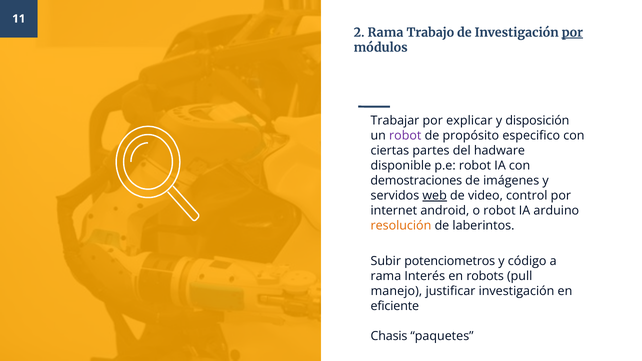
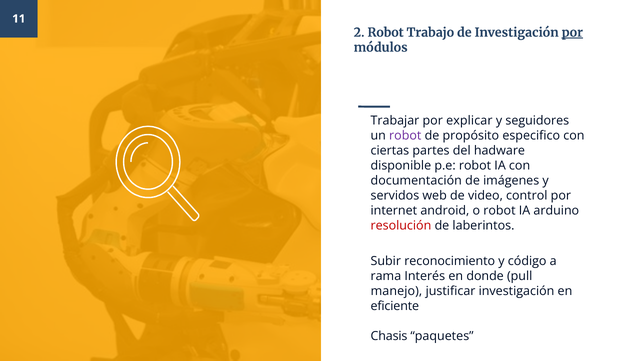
2 Rama: Rama -> Robot (386, 33)
disposición: disposición -> seguidores (537, 121)
demostraciones: demostraciones -> documentación (416, 181)
web underline: present -> none (435, 196)
resolución colour: orange -> red (401, 226)
potenciometros: potenciometros -> reconocimiento (450, 261)
robots: robots -> donde (485, 276)
